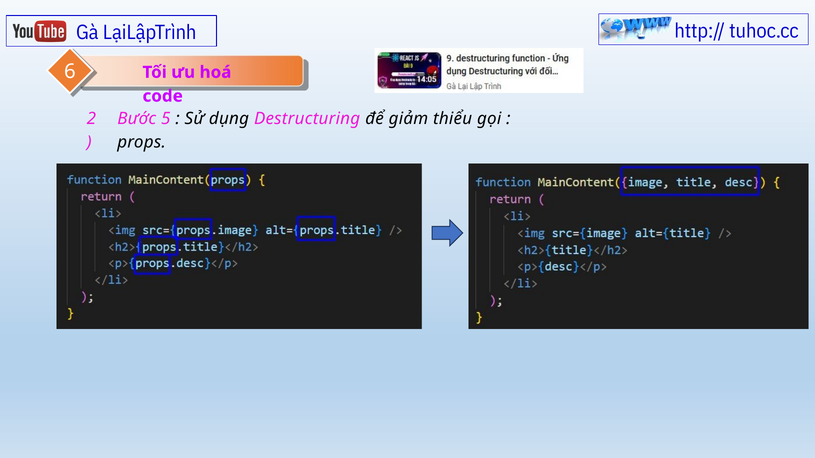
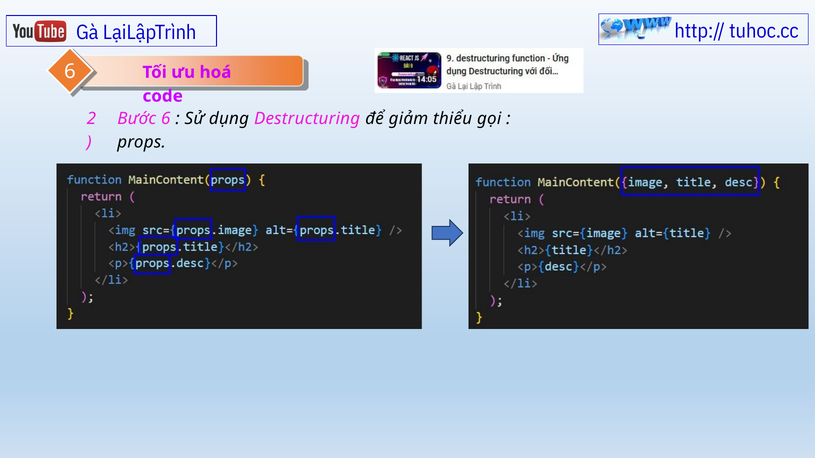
Bước 5: 5 -> 6 (166, 119)
